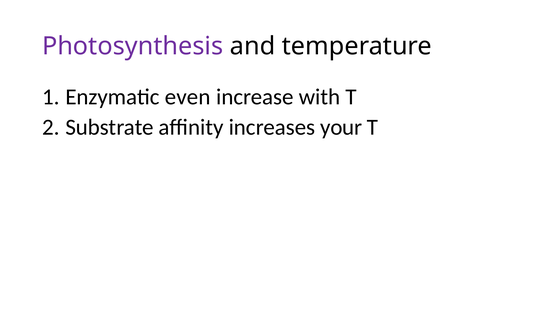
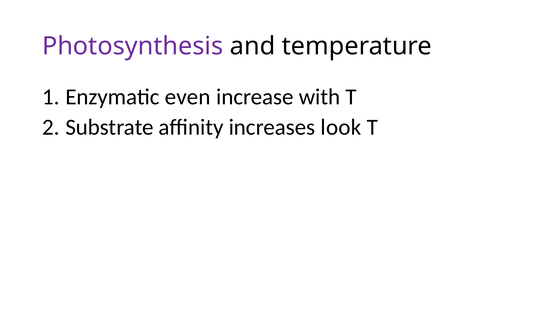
your: your -> look (341, 128)
